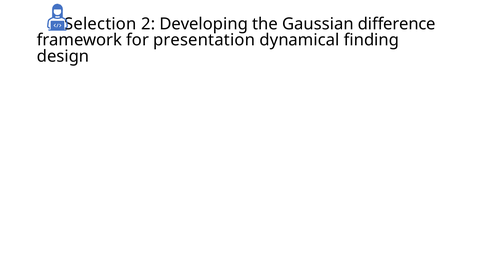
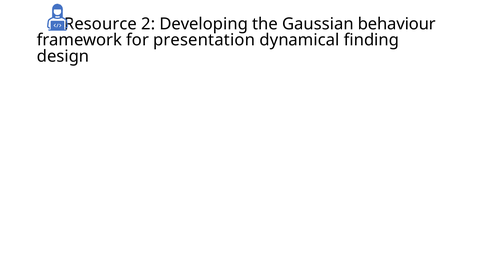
Selection: Selection -> Resource (100, 24)
difference: difference -> behaviour (397, 24)
